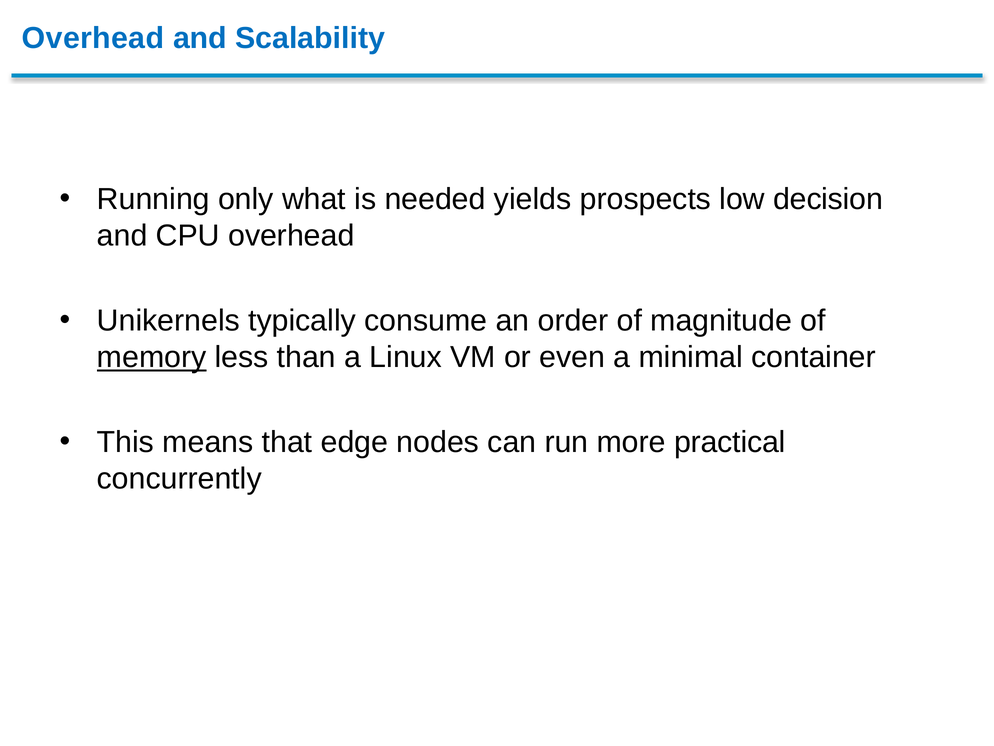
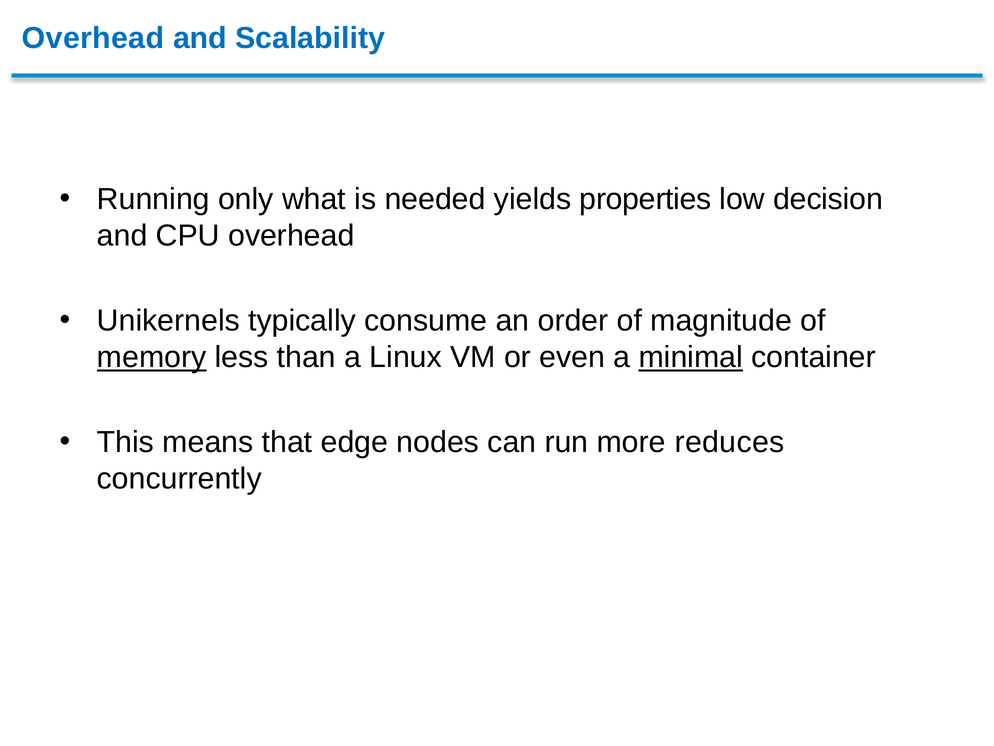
prospects: prospects -> properties (646, 199)
minimal underline: none -> present (691, 357)
practical: practical -> reduces (730, 442)
